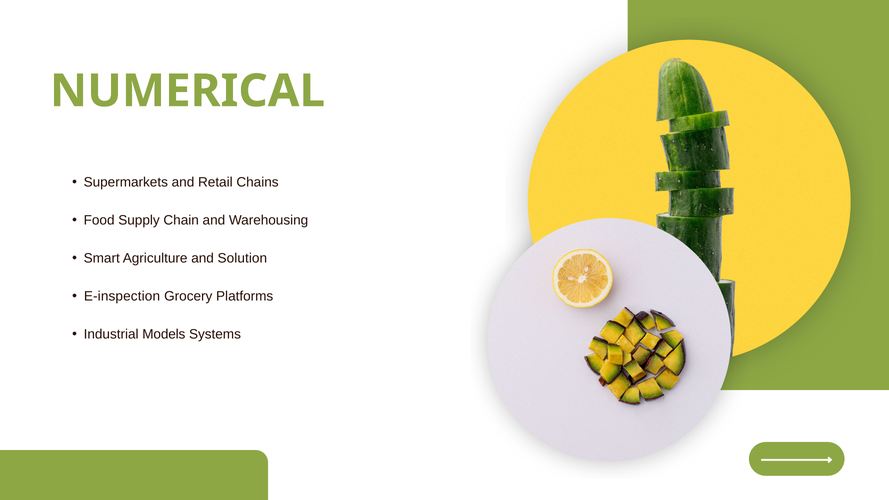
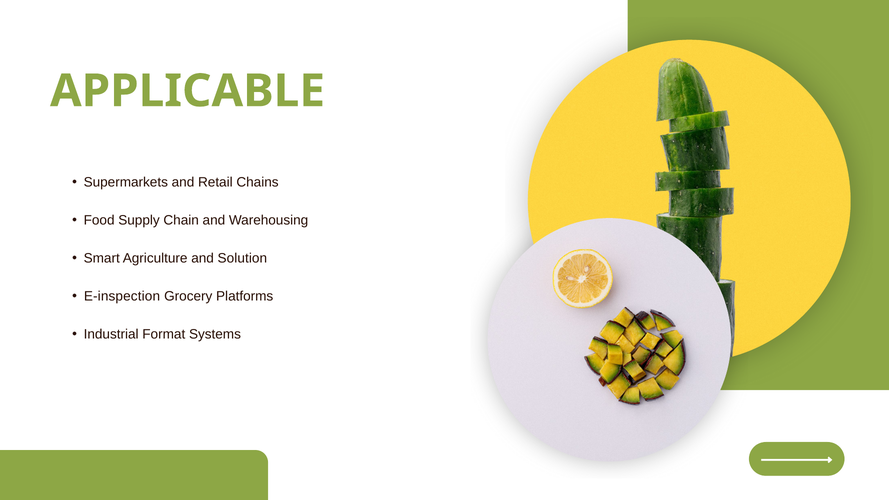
NUMERICAL: NUMERICAL -> APPLICABLE (187, 91)
Models: Models -> Format (164, 334)
